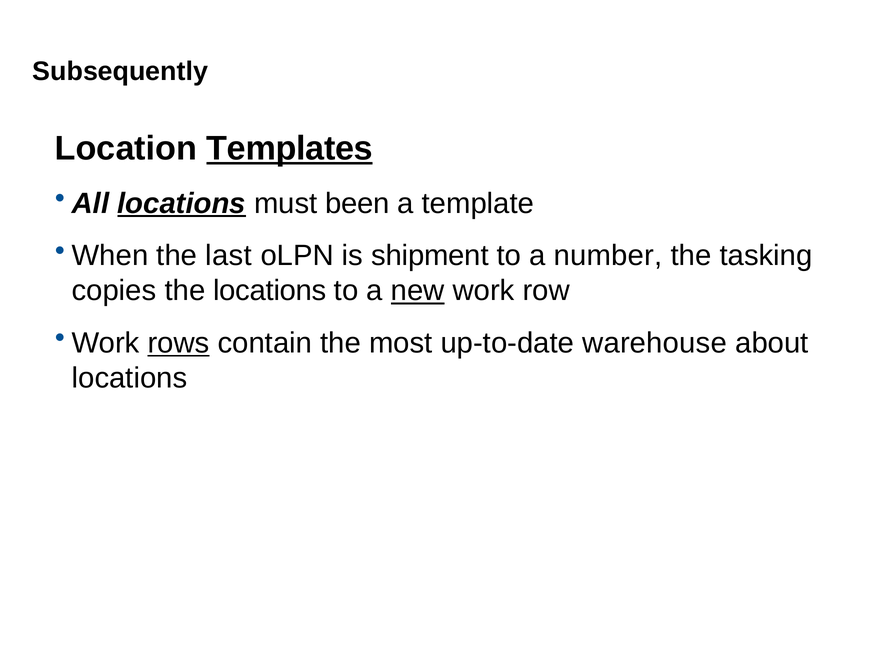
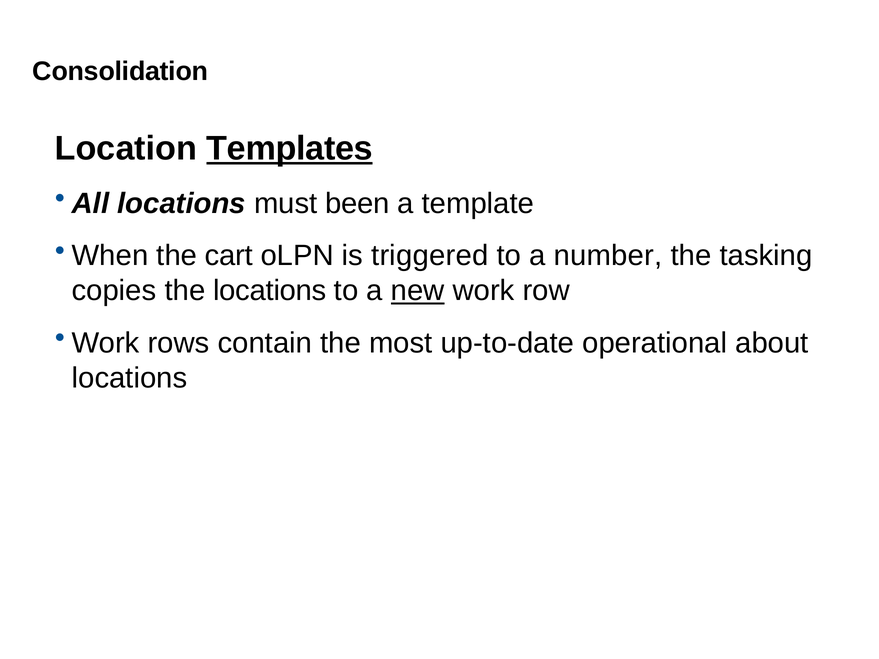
Subsequently: Subsequently -> Consolidation (120, 72)
locations underline: present -> none (182, 204)
last: last -> cart (229, 256)
shipment: shipment -> triggered (430, 256)
rows underline: present -> none (179, 343)
warehouse: warehouse -> operational (655, 343)
